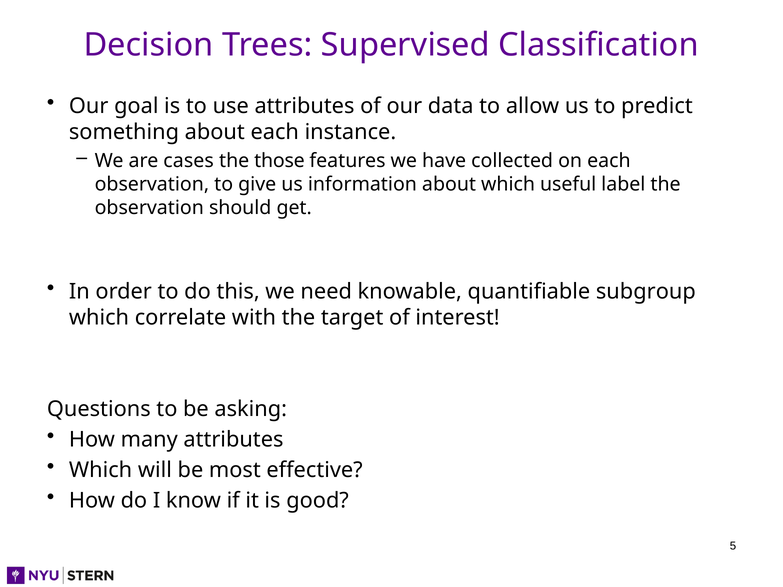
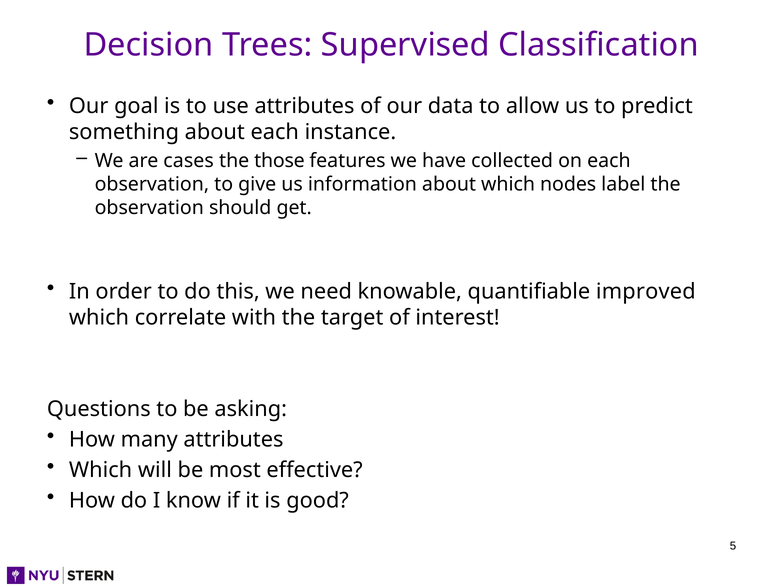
useful: useful -> nodes (568, 184)
subgroup: subgroup -> improved (646, 292)
